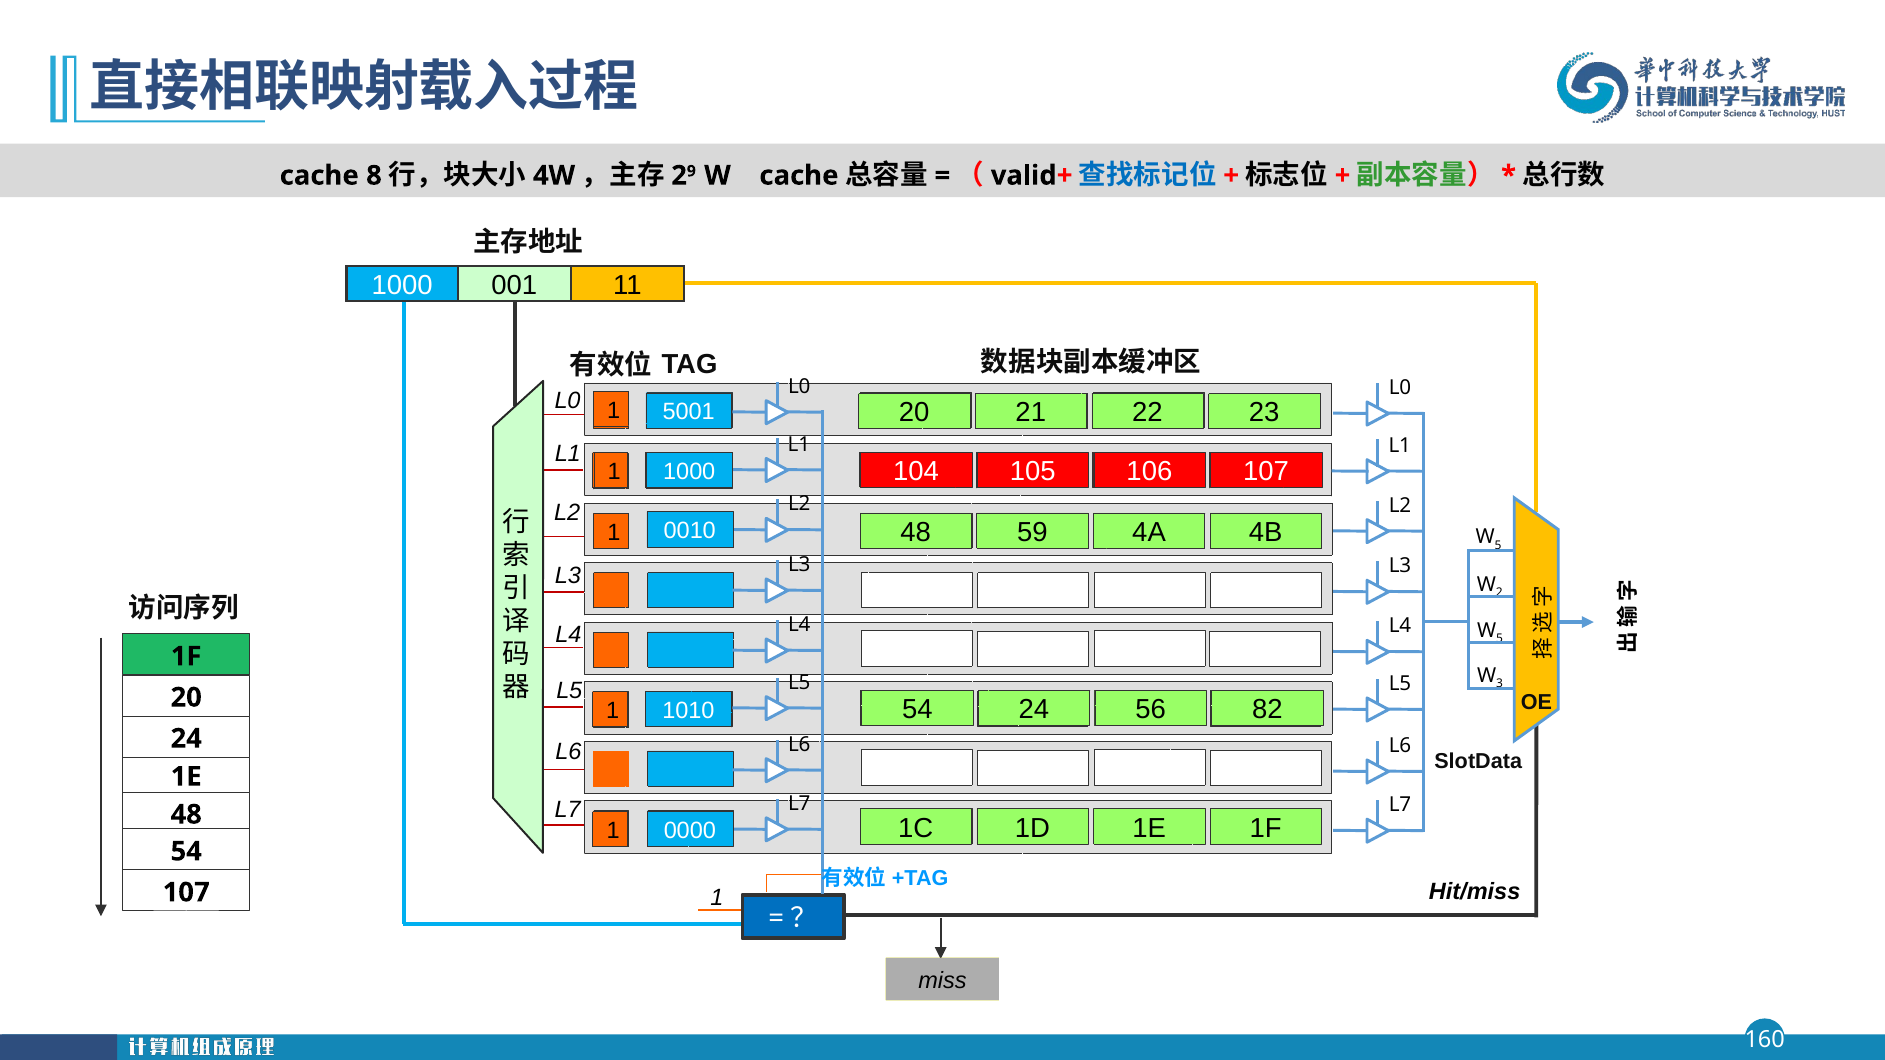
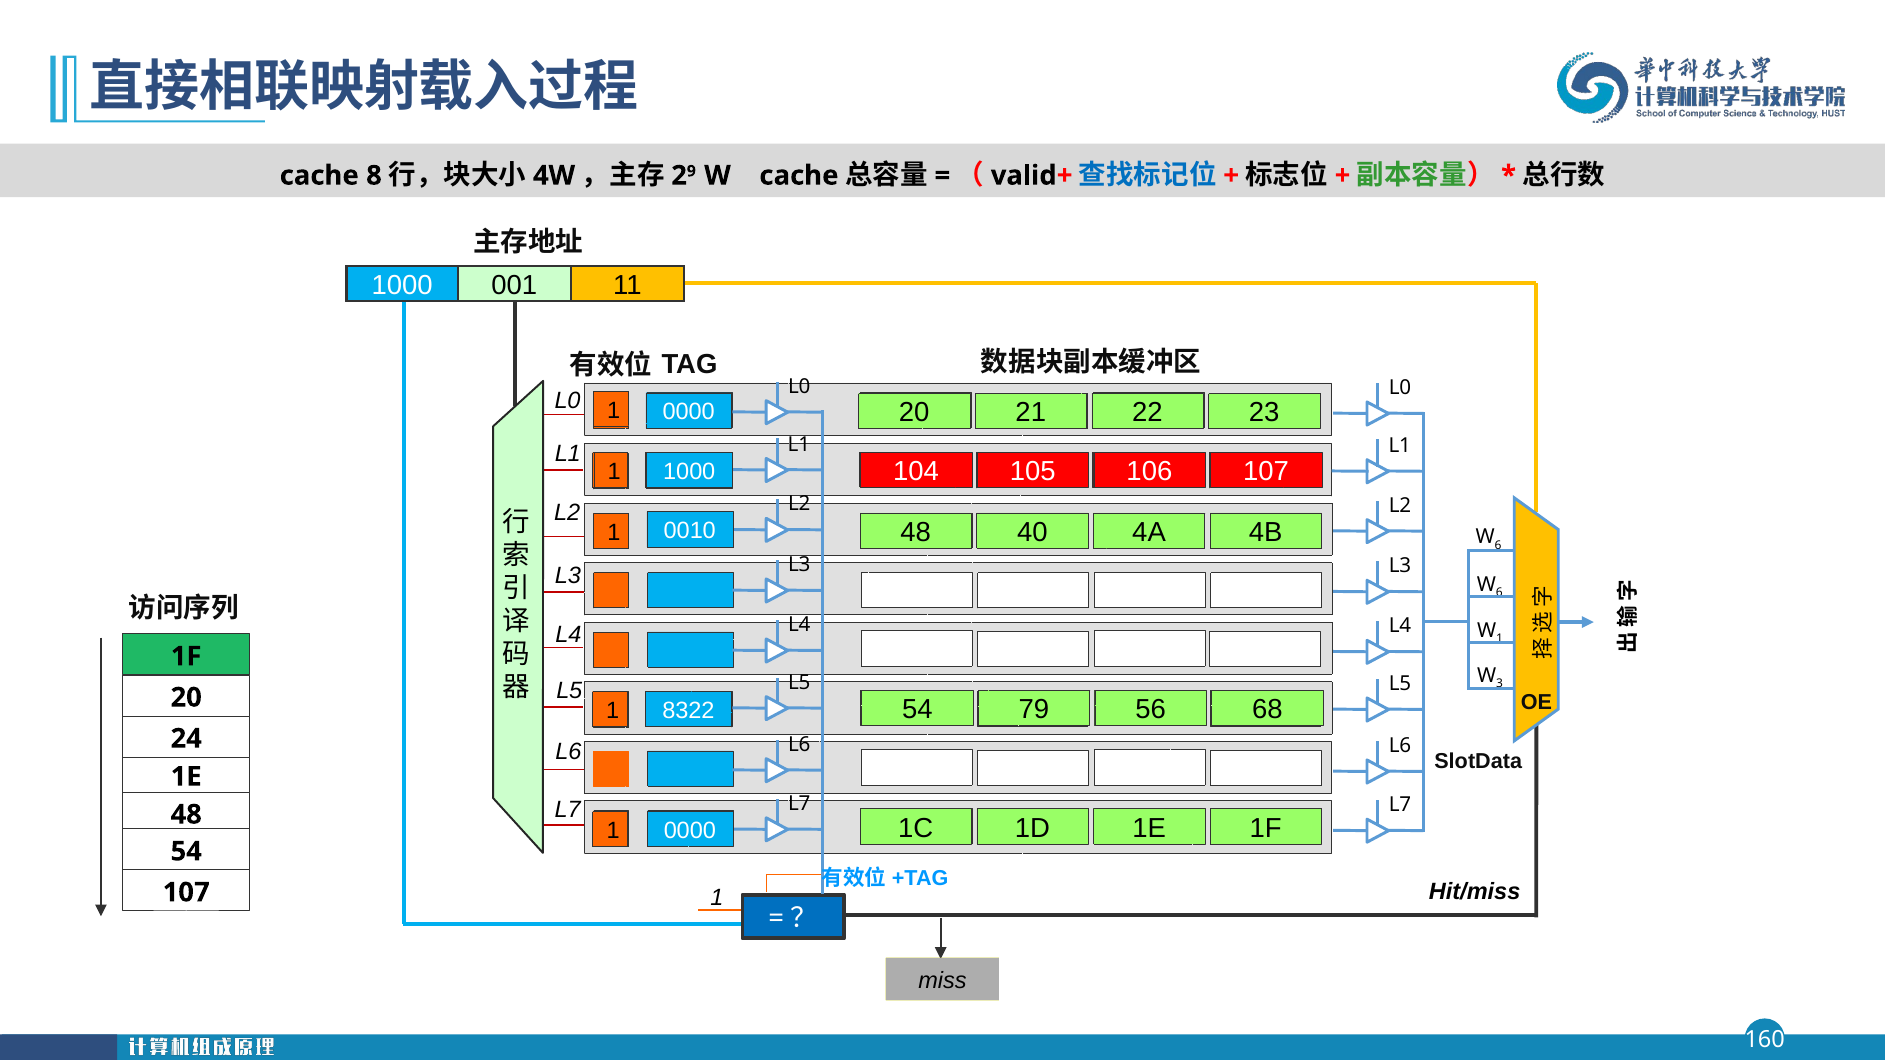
5001: 5001 -> 0000 (689, 412)
59: 59 -> 40 (1032, 533)
5: 5 -> 6 (1498, 545)
2: 2 -> 6 (1499, 593)
5: 5 -> 1 (1499, 639)
54 24: 24 -> 79 (1034, 710)
82: 82 -> 68 (1267, 710)
1010: 1010 -> 8322 (688, 711)
